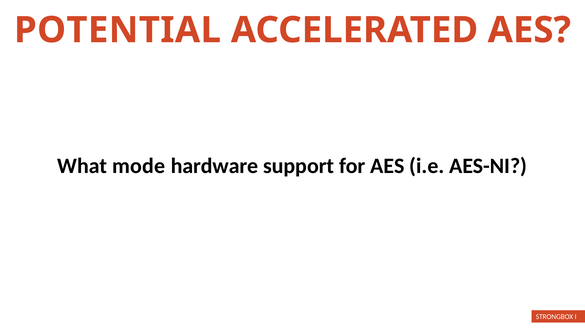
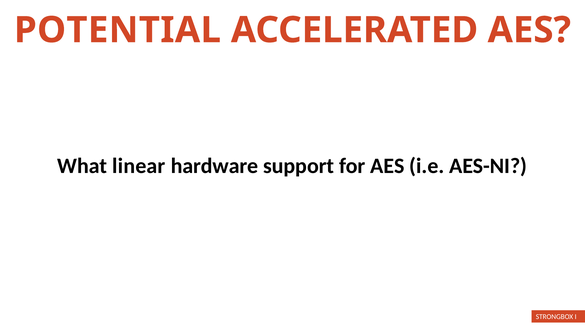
mode: mode -> linear (139, 166)
